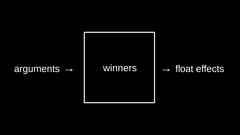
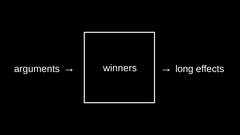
float: float -> long (184, 69)
